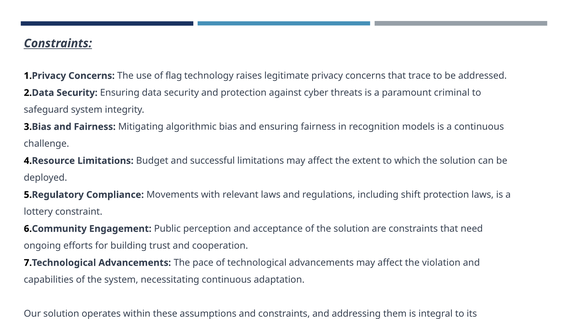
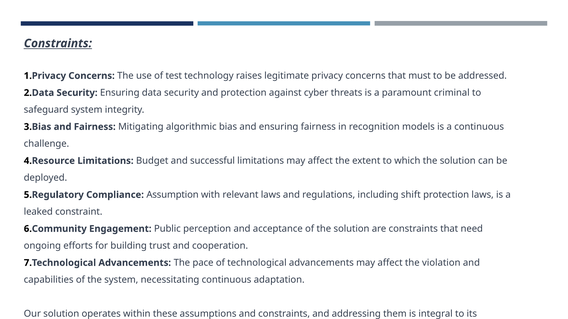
flag: flag -> test (174, 76)
trace: trace -> must (420, 76)
Movements: Movements -> Assumption (173, 195)
lottery: lottery -> leaked (38, 212)
